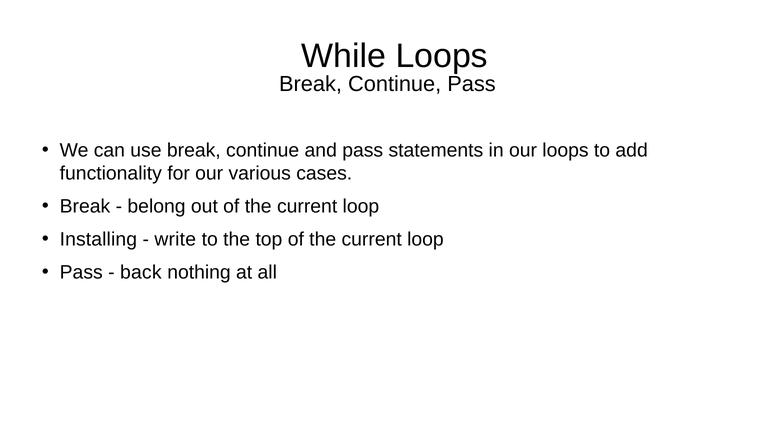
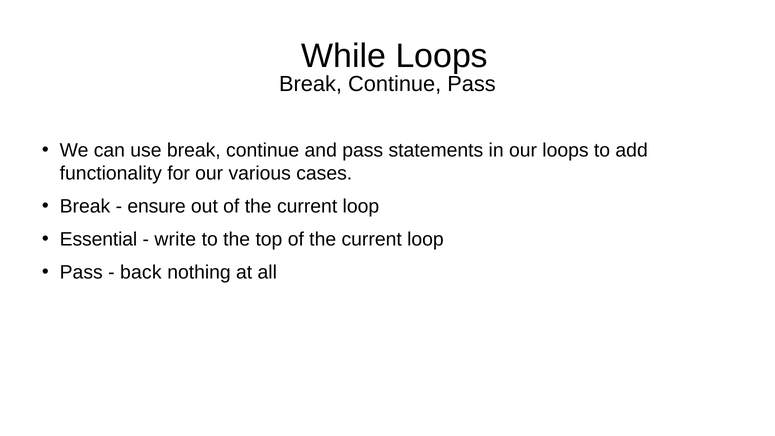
belong: belong -> ensure (157, 206)
Installing: Installing -> Essential (99, 239)
